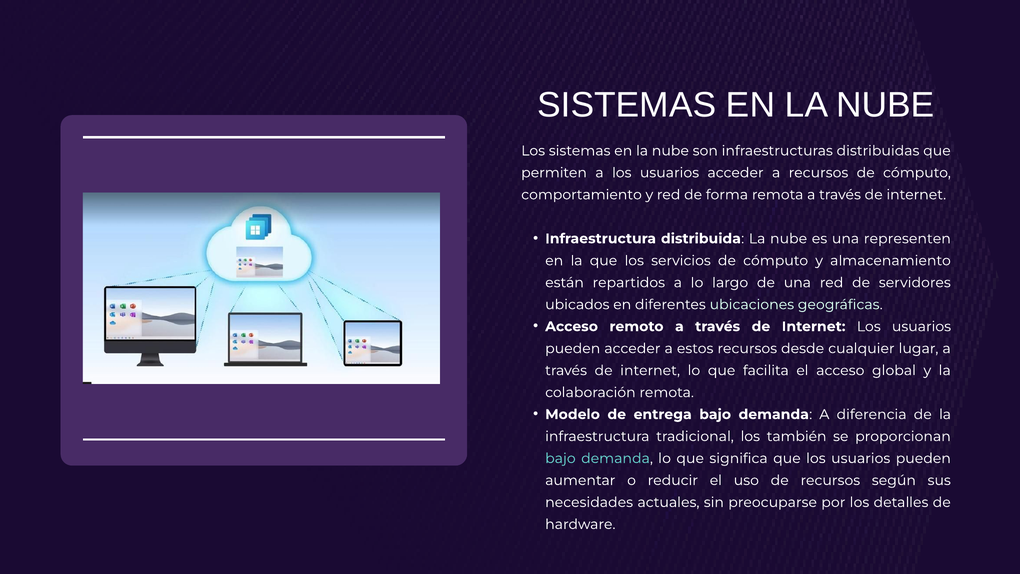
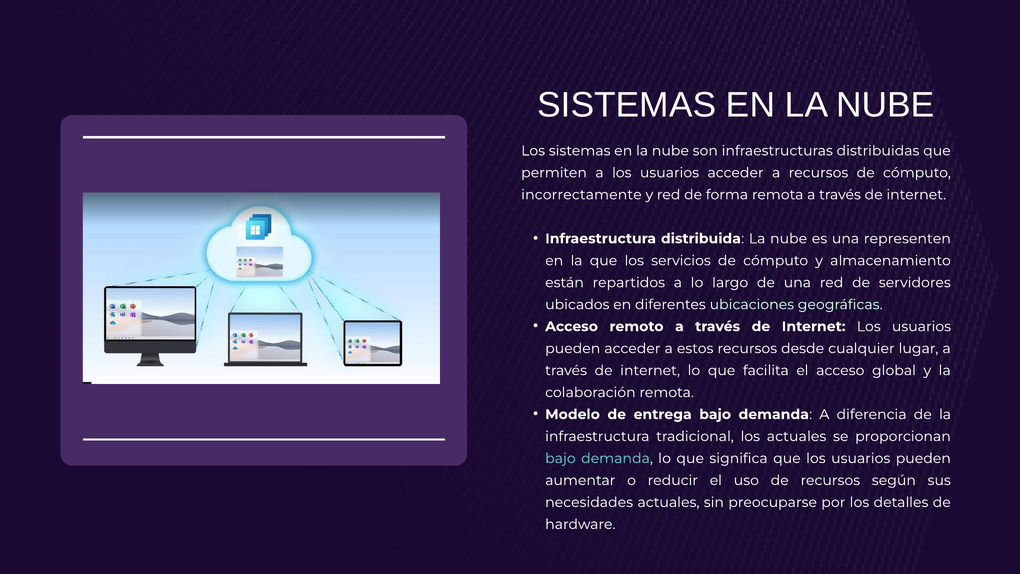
comportamiento: comportamiento -> incorrectamente (581, 195)
los también: también -> actuales (797, 436)
